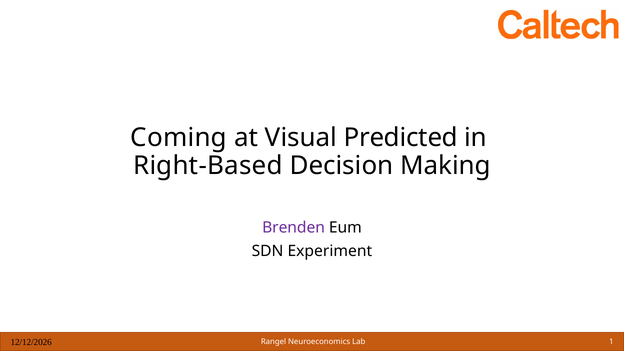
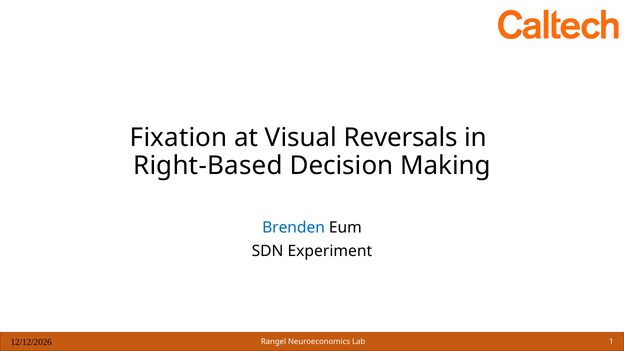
Coming: Coming -> Fixation (179, 138)
Predicted: Predicted -> Reversals (401, 138)
Brenden colour: purple -> blue (294, 228)
